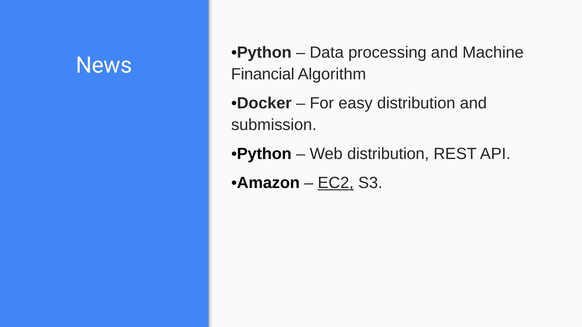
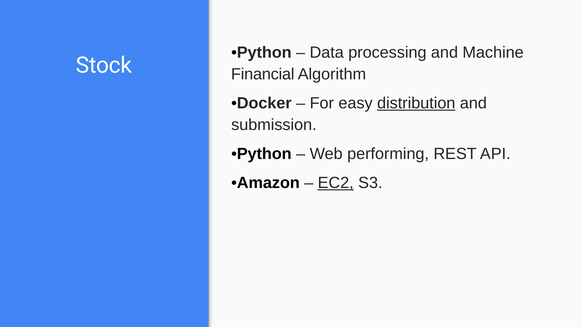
News: News -> Stock (104, 66)
distribution underline: none -> present (416, 103)
Web distribution: distribution -> performing (388, 154)
